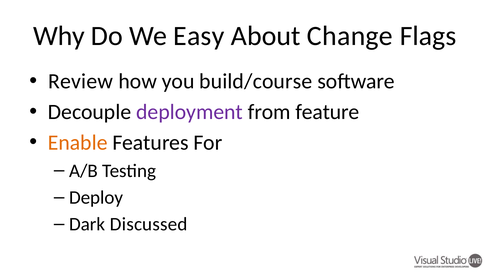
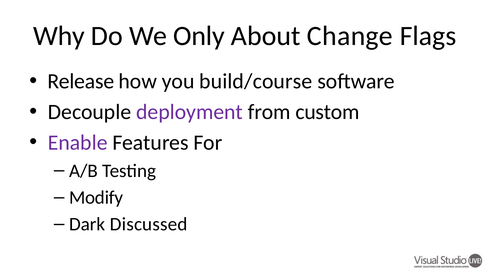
Easy: Easy -> Only (199, 36)
Review: Review -> Release (81, 81)
feature: feature -> custom (328, 112)
Enable colour: orange -> purple (78, 142)
Deploy: Deploy -> Modify (96, 197)
